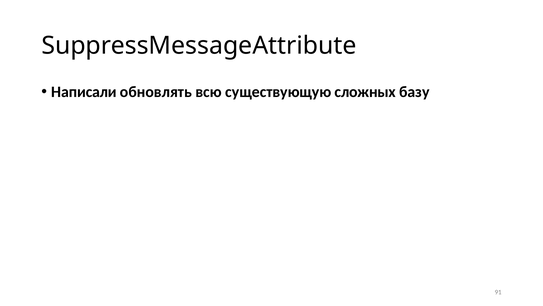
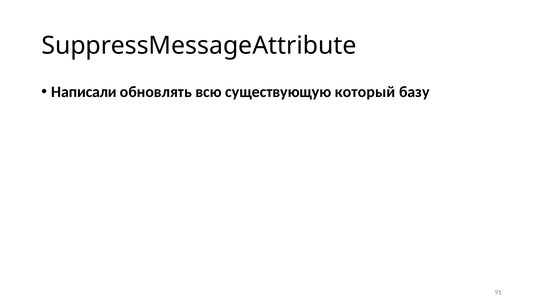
сложных: сложных -> который (365, 92)
